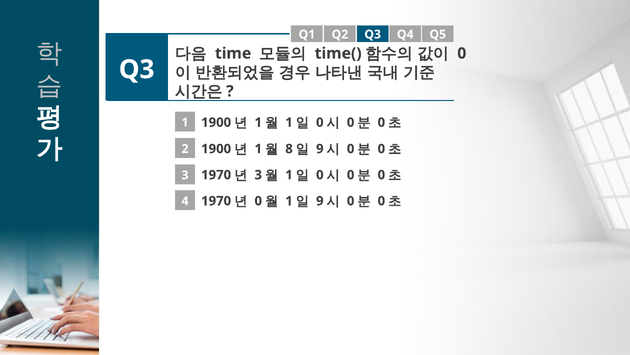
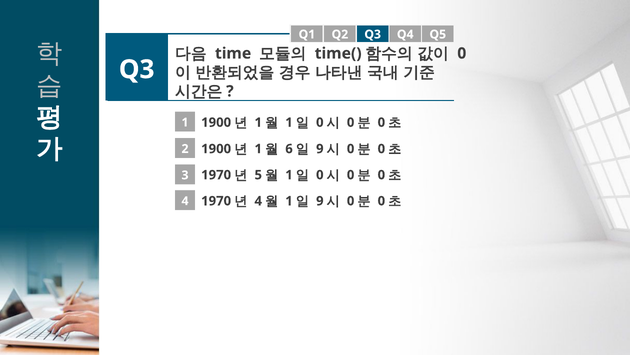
8: 8 -> 6 (289, 149)
3: 3 -> 5 (258, 175)
0: 0 -> 4 (258, 201)
